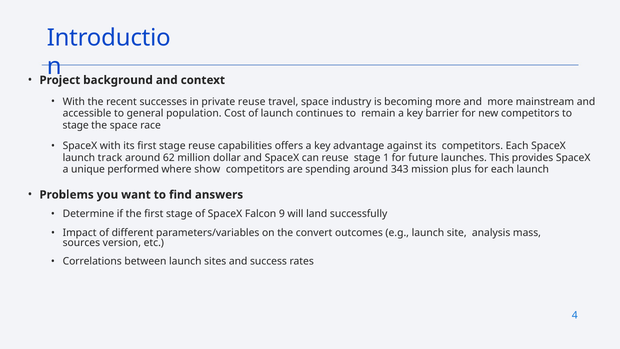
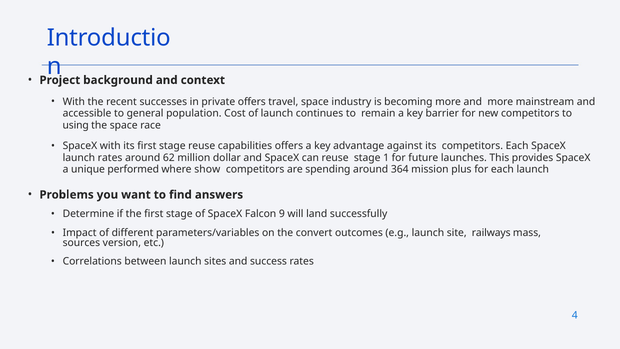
private reuse: reuse -> offers (252, 102)
stage: stage -> using (76, 125)
launch track: track -> rates (110, 158)
343: 343 -> 364 (400, 169)
analysis: analysis -> railways (491, 233)
